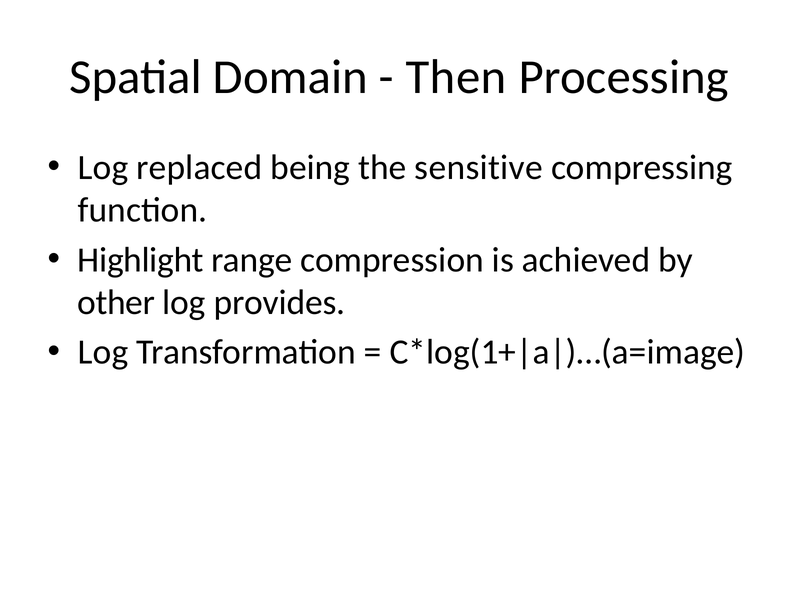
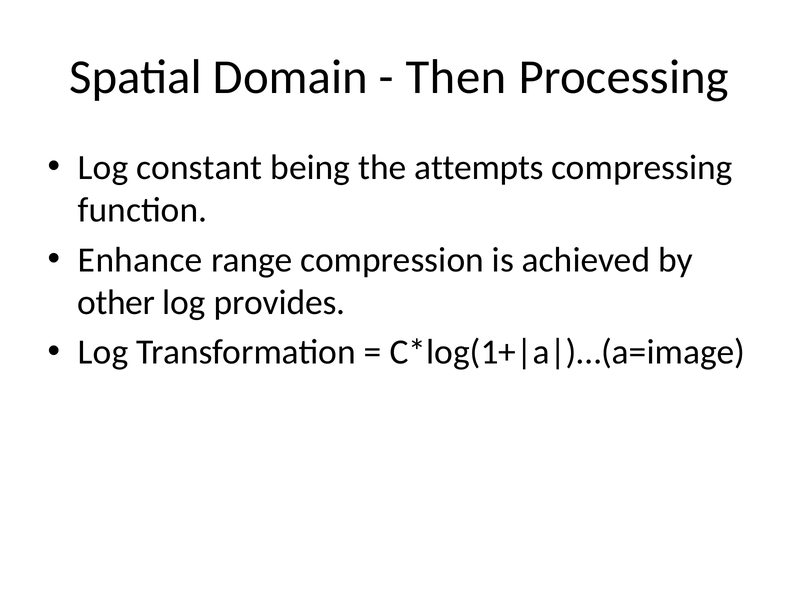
replaced: replaced -> constant (199, 168)
sensitive: sensitive -> attempts (479, 168)
Highlight: Highlight -> Enhance (140, 260)
